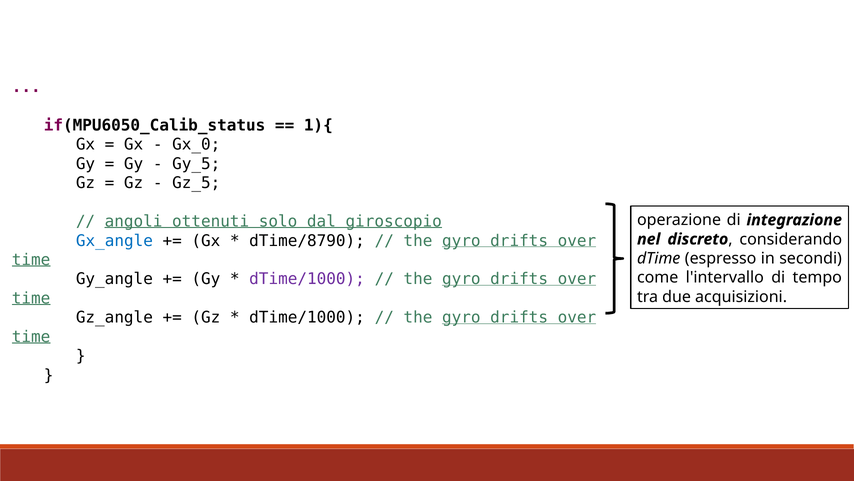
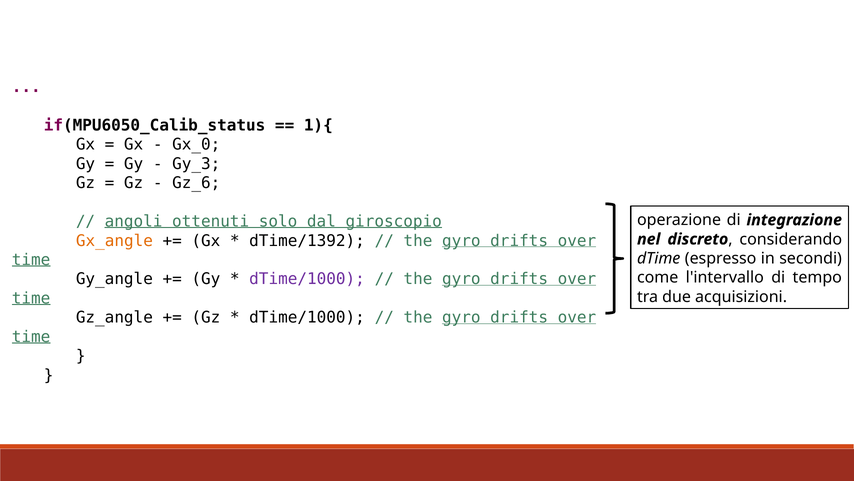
Gy_5: Gy_5 -> Gy_3 (196, 164)
Gz_5: Gz_5 -> Gz_6 (196, 183)
Gx_angle colour: blue -> orange (114, 240)
dTime/8790: dTime/8790 -> dTime/1392 (307, 240)
